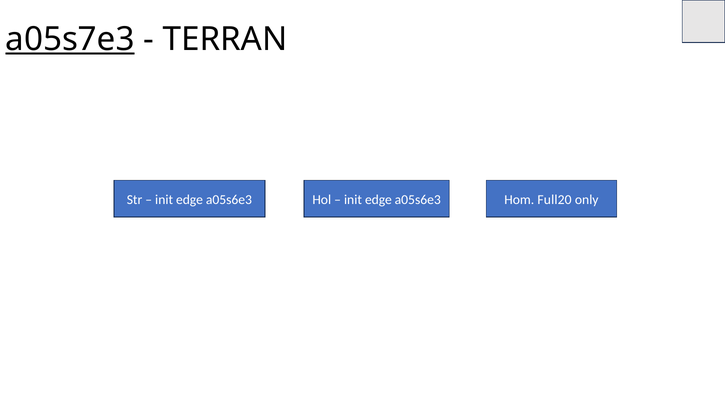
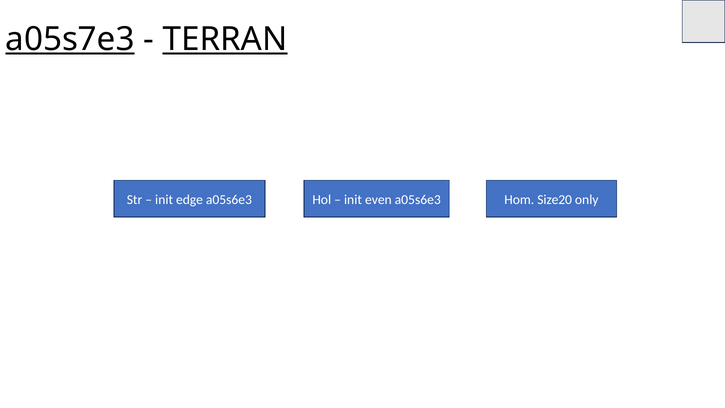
TERRAN underline: none -> present (225, 39)
edge: edge -> even (378, 200)
Full20: Full20 -> Size20 (555, 200)
